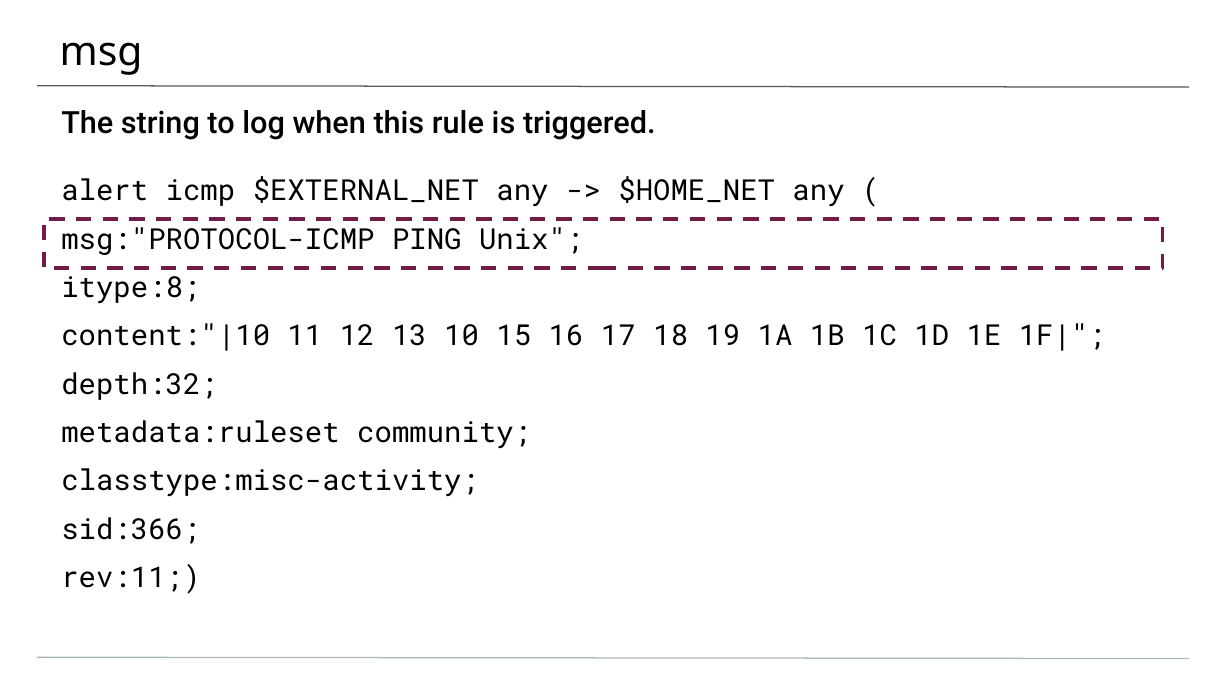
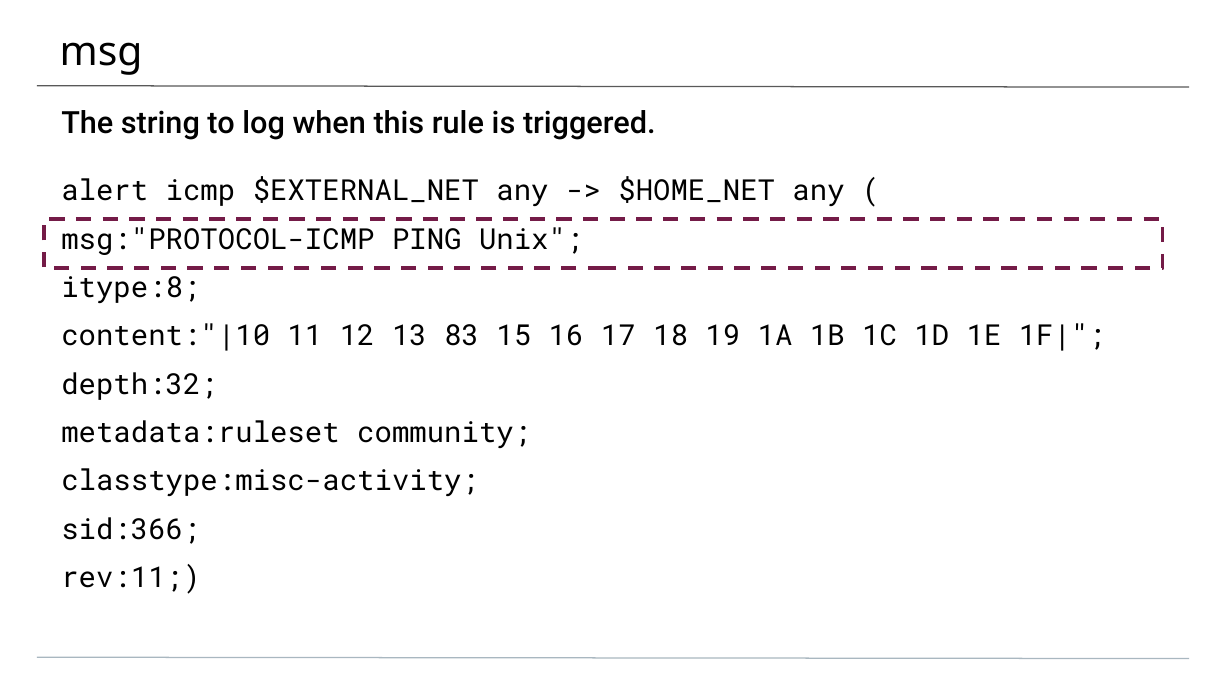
10: 10 -> 83 (462, 337)
